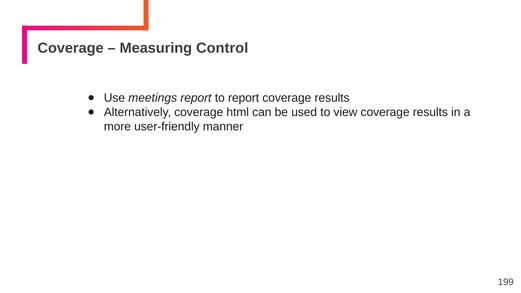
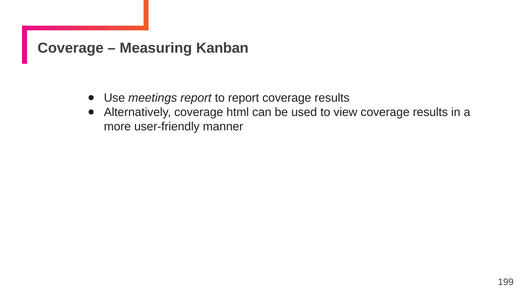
Control: Control -> Kanban (222, 48)
